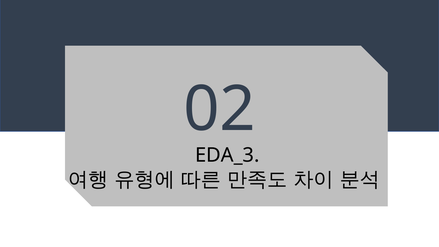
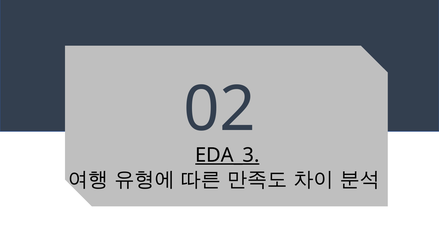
EDA_3 underline: none -> present (227, 155)
